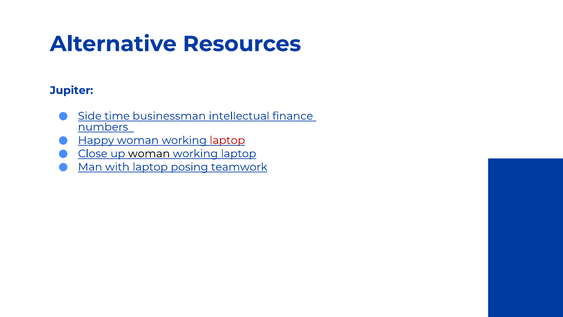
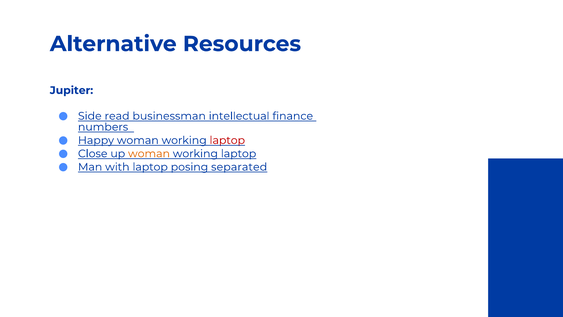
time: time -> read (117, 116)
woman colour: black -> orange (149, 154)
teamwork: teamwork -> separated (239, 167)
